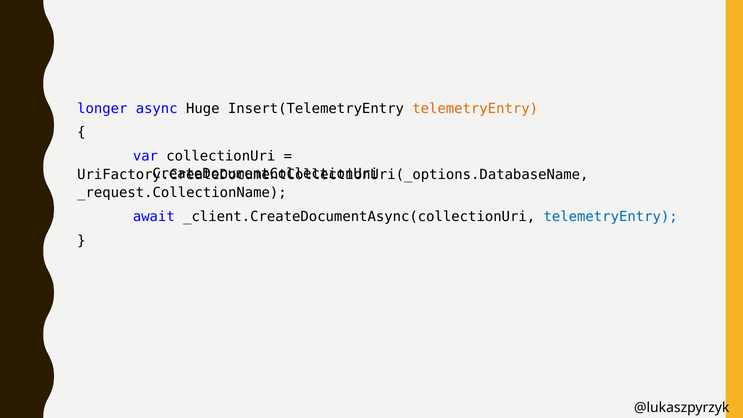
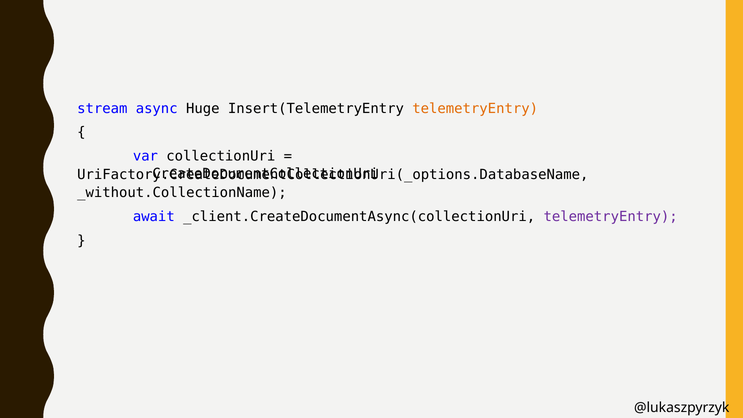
longer: longer -> stream (102, 108)
_request.CollectionName: _request.CollectionName -> _without.CollectionName (182, 193)
telemetryEntry colour: blue -> purple (611, 217)
